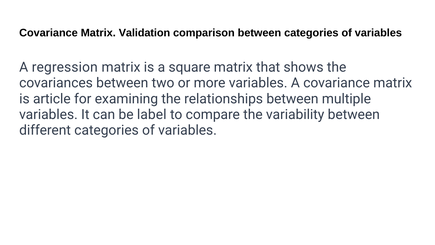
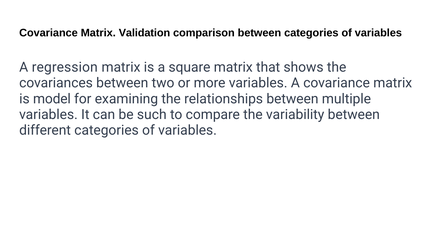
article: article -> model (52, 99)
label: label -> such (152, 114)
